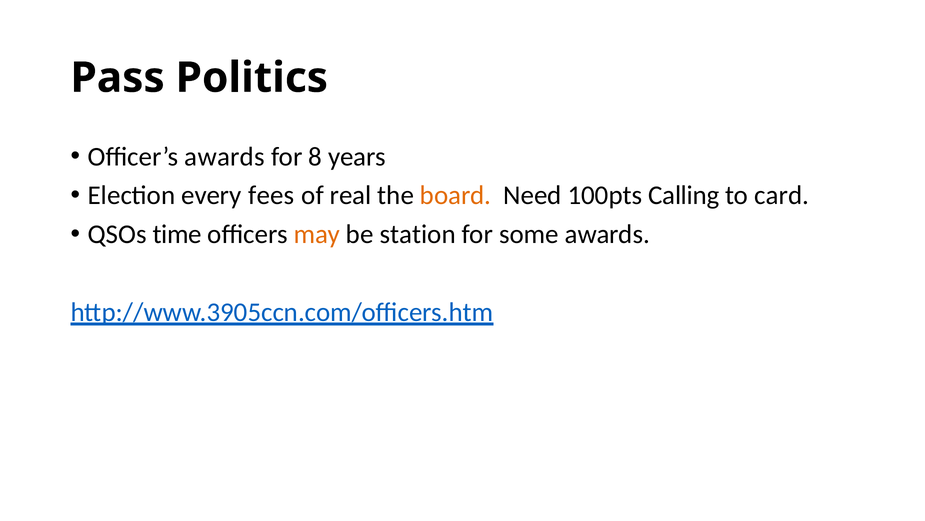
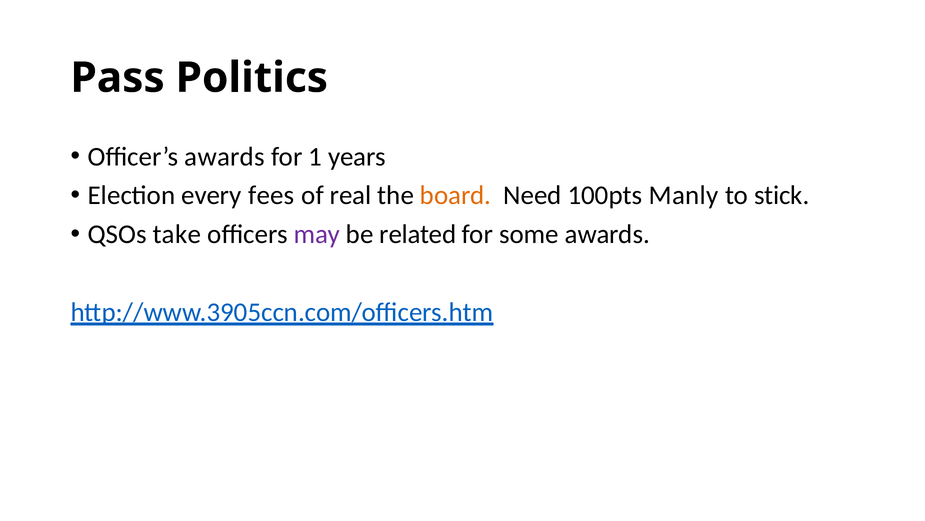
8: 8 -> 1 (315, 156)
Calling: Calling -> Manly (684, 195)
card: card -> stick (782, 195)
time: time -> take (177, 234)
may colour: orange -> purple (317, 234)
station: station -> related (418, 234)
